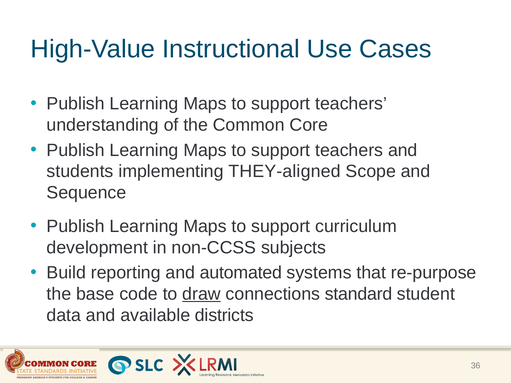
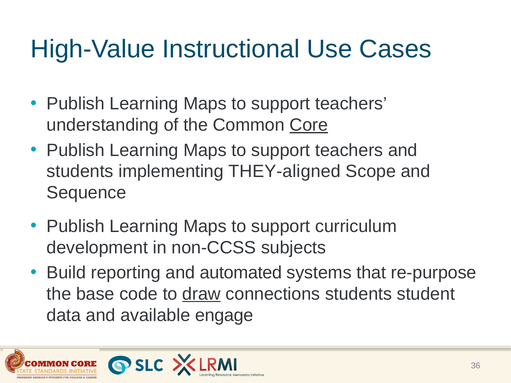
Core underline: none -> present (309, 125)
connections standard: standard -> students (359, 294)
districts: districts -> engage (224, 315)
